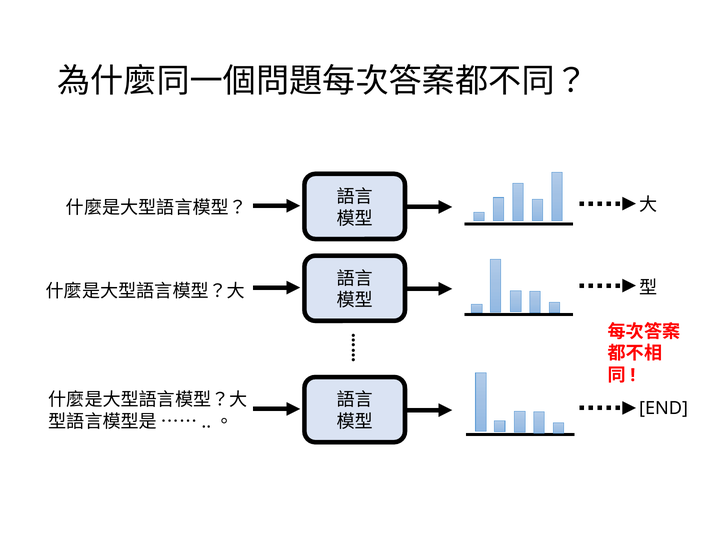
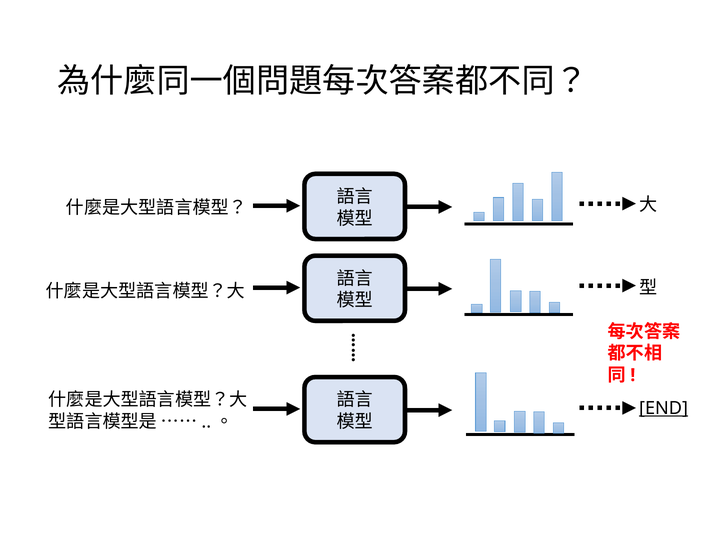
END underline: none -> present (664, 408)
